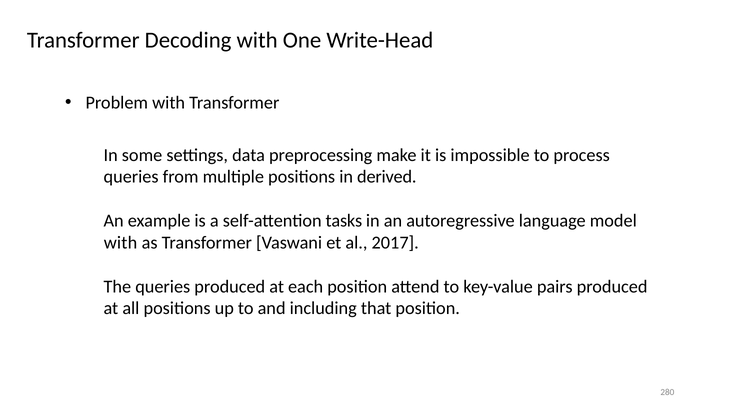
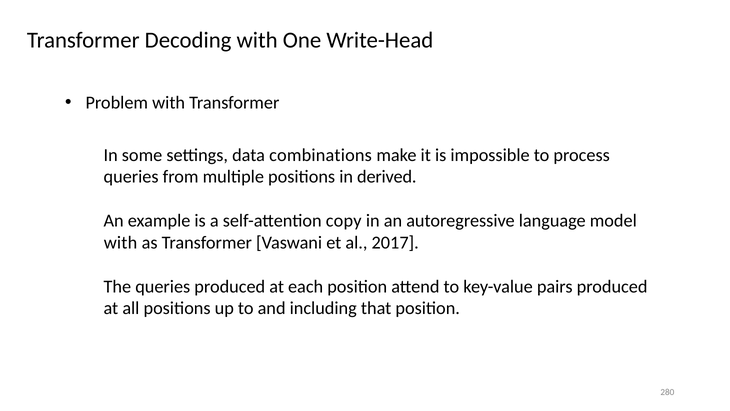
preprocessing: preprocessing -> combinations (321, 155)
tasks: tasks -> copy (344, 221)
